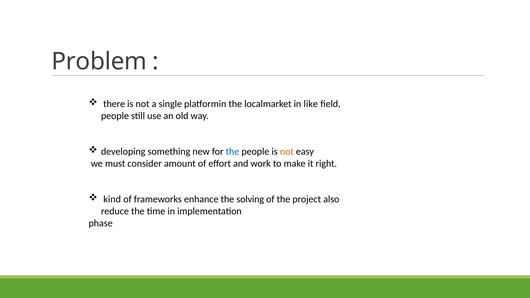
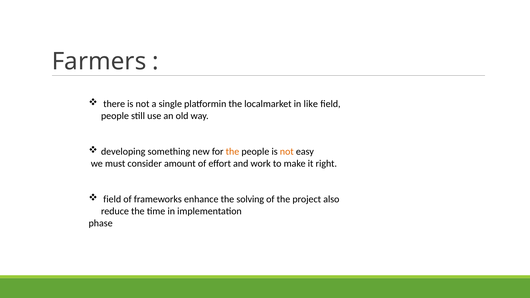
Problem: Problem -> Farmers (99, 61)
the colour: blue -> orange (232, 152)
kind: kind -> field (112, 199)
